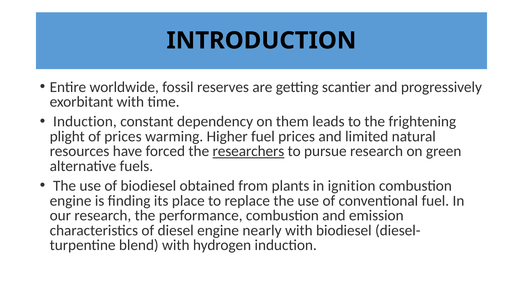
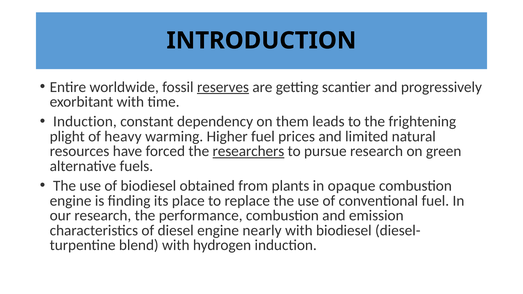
reserves underline: none -> present (223, 87)
of prices: prices -> heavy (123, 137)
ignition: ignition -> opaque (352, 186)
